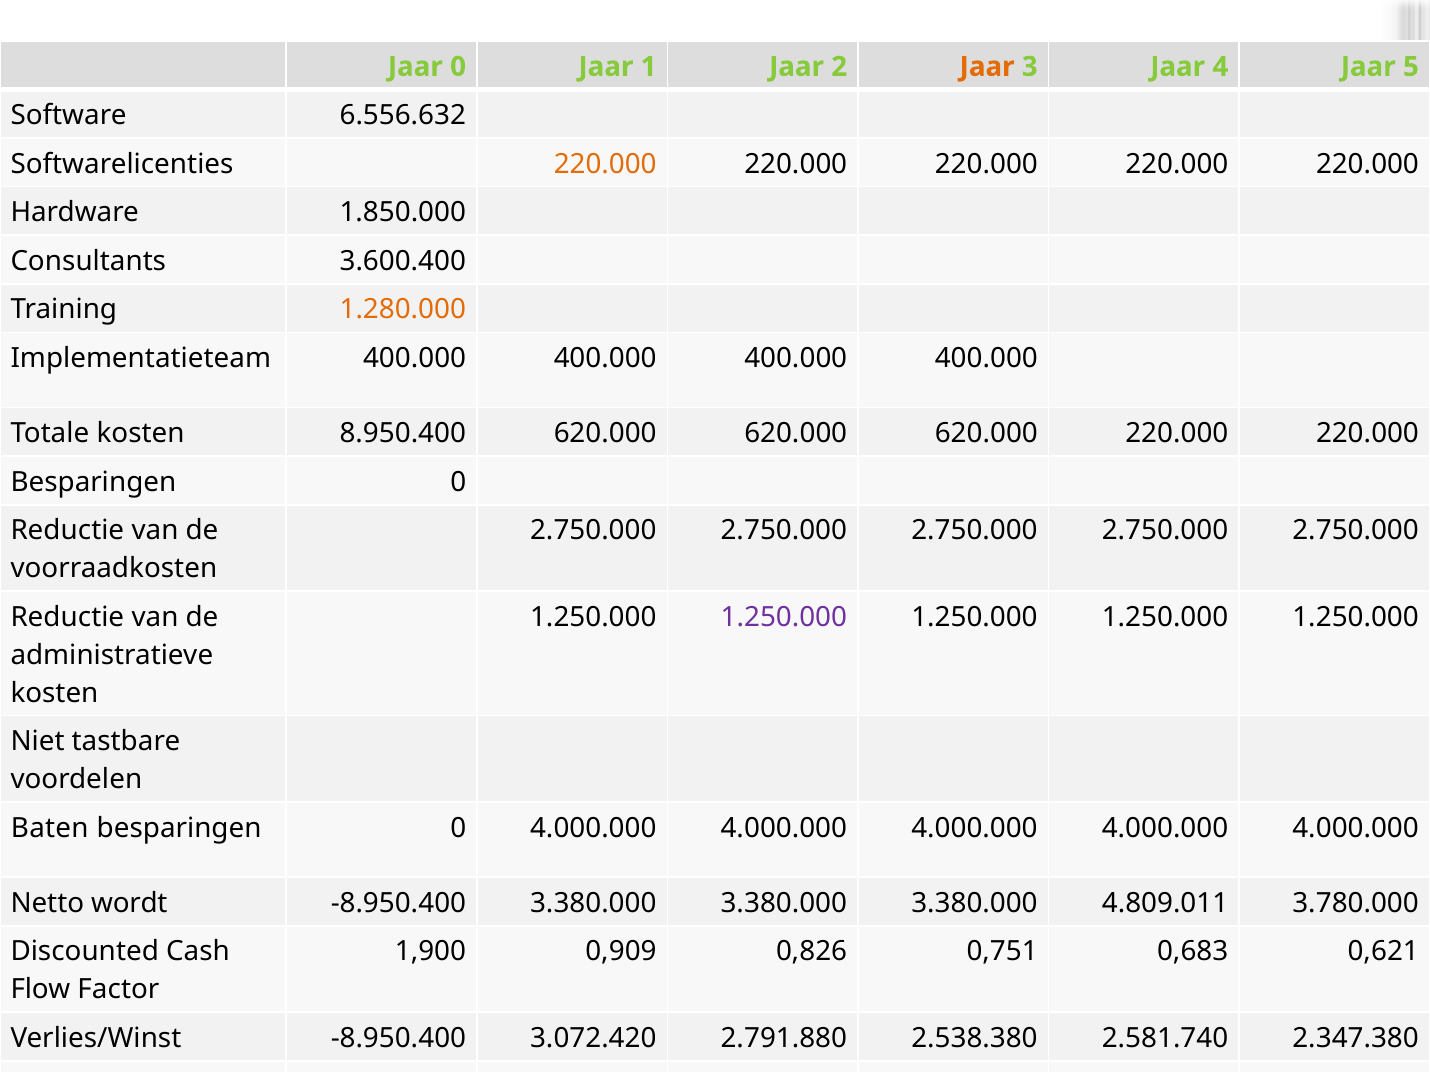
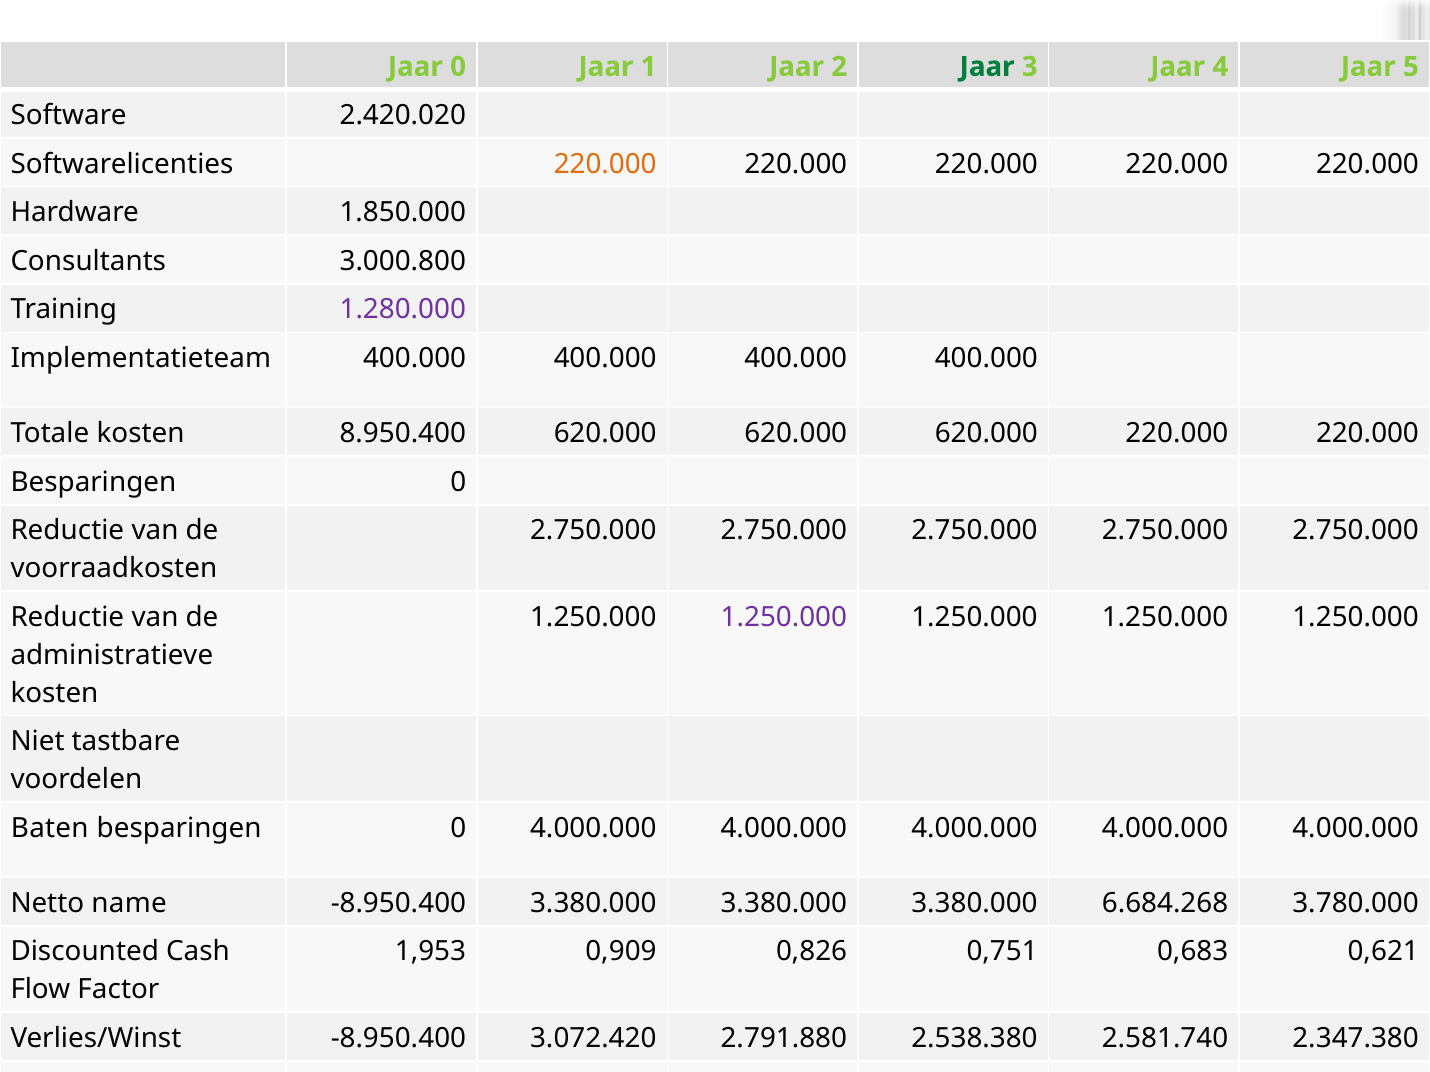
Jaar colour: orange -> green (987, 67)
6.556.632: 6.556.632 -> 2.420.020 (403, 115)
3.600.400: 3.600.400 -> 3.000.800 (403, 261)
1.280.000 colour: orange -> purple (403, 310)
wordt: wordt -> name (129, 903)
4.809.011: 4.809.011 -> 6.684.268 (1165, 903)
1,900: 1,900 -> 1,953 (430, 952)
